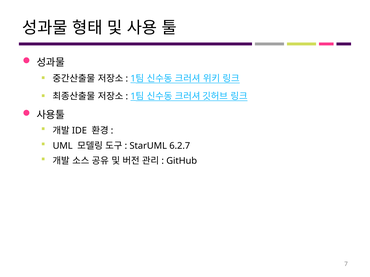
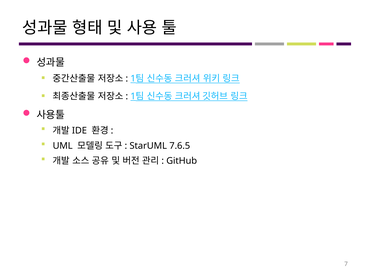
6.2.7: 6.2.7 -> 7.6.5 (180, 146)
